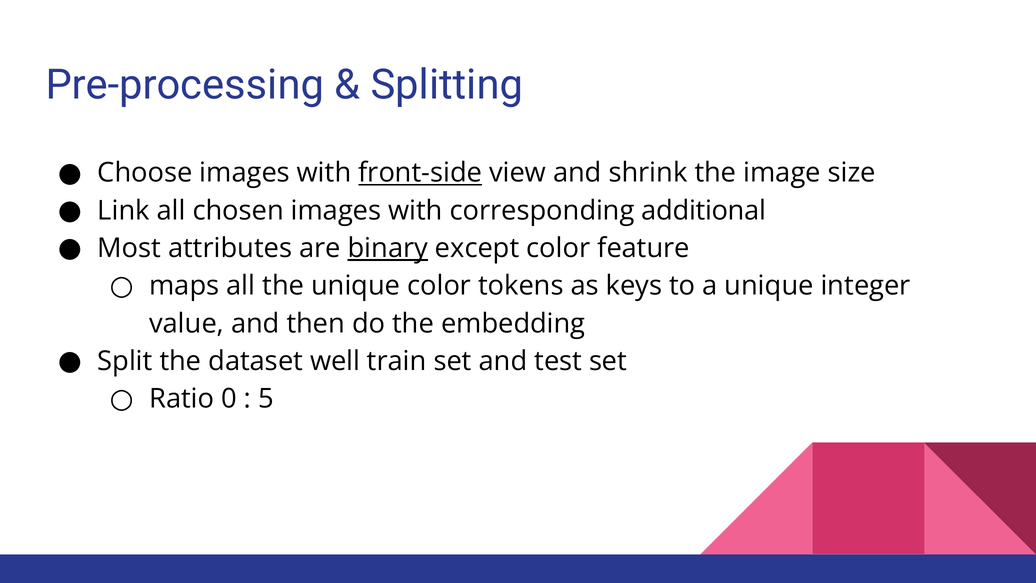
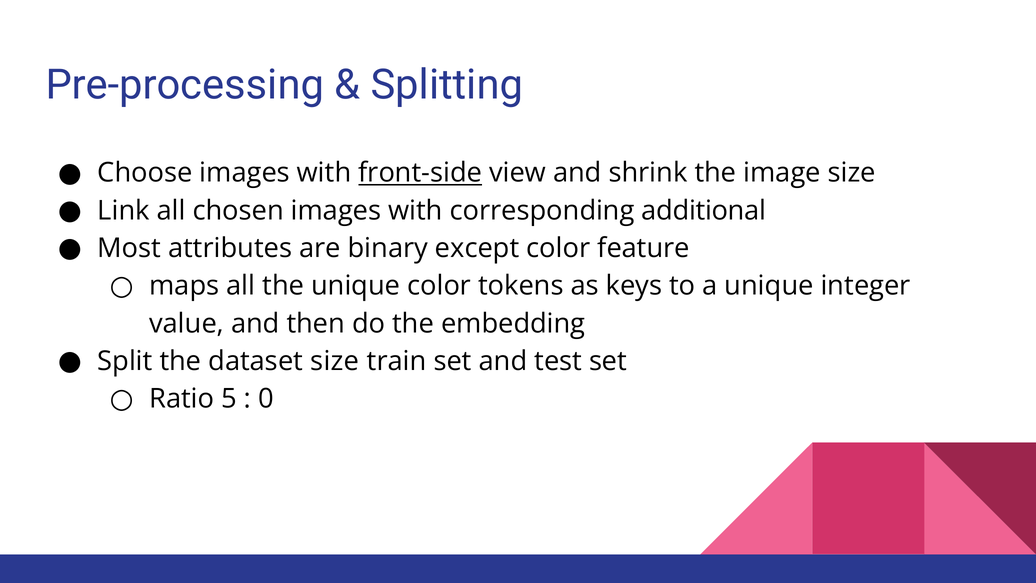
binary underline: present -> none (388, 248)
dataset well: well -> size (335, 361)
0: 0 -> 5 (229, 399)
5: 5 -> 0 (266, 399)
